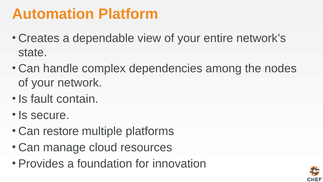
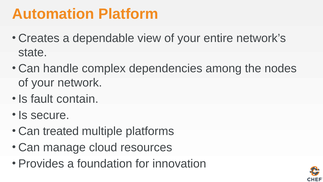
restore: restore -> treated (61, 131)
